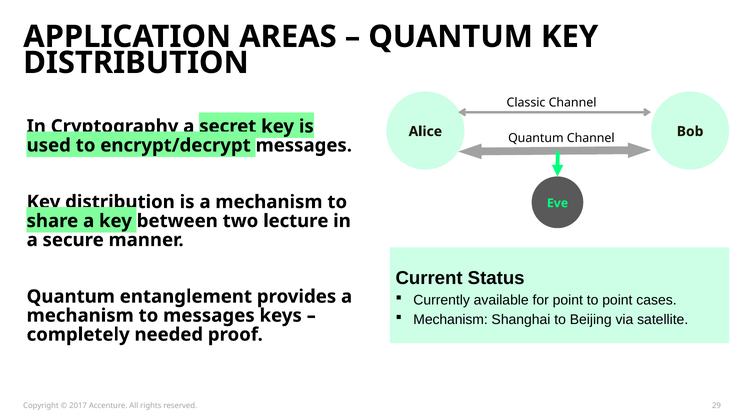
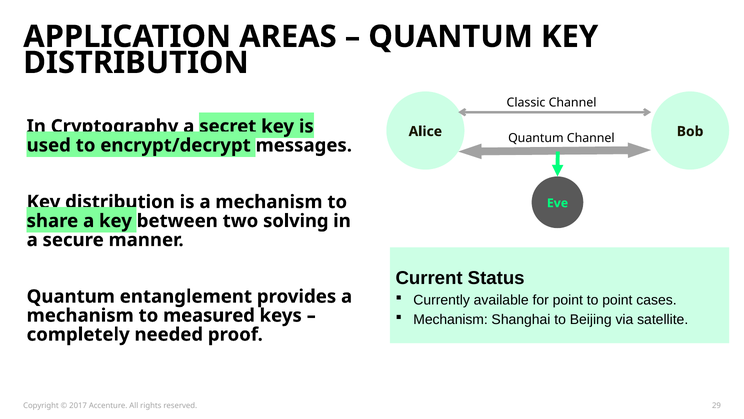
lecture: lecture -> solving (296, 221)
to messages: messages -> measured (209, 315)
